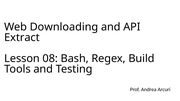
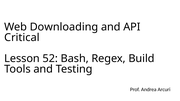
Extract: Extract -> Critical (22, 38)
08: 08 -> 52 (50, 59)
